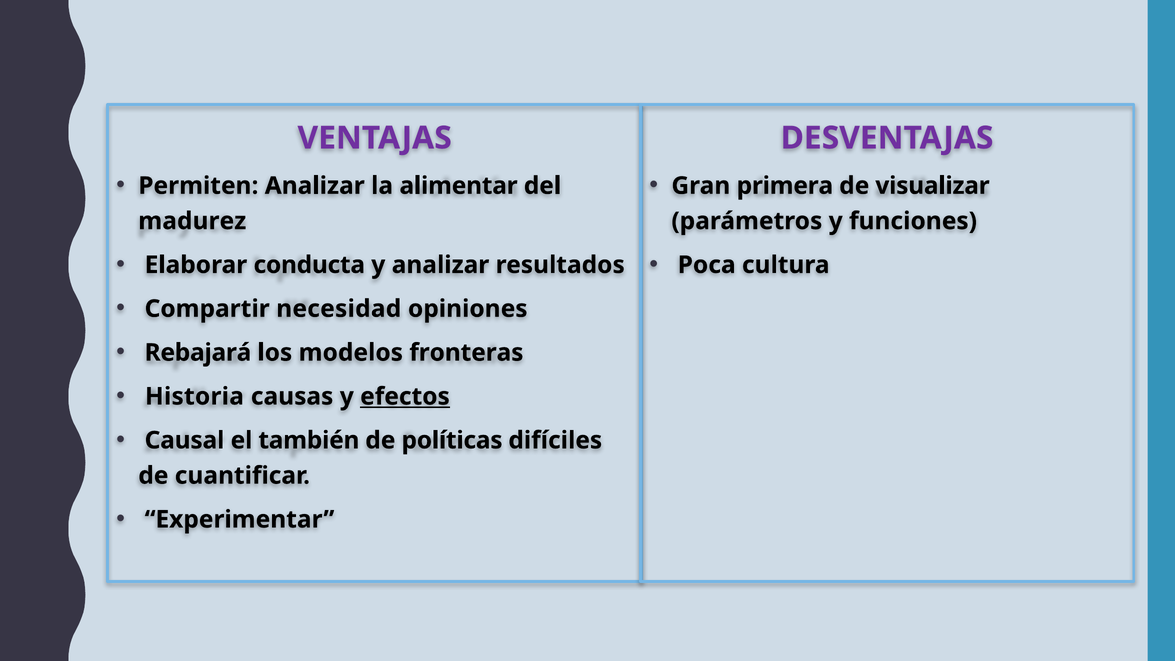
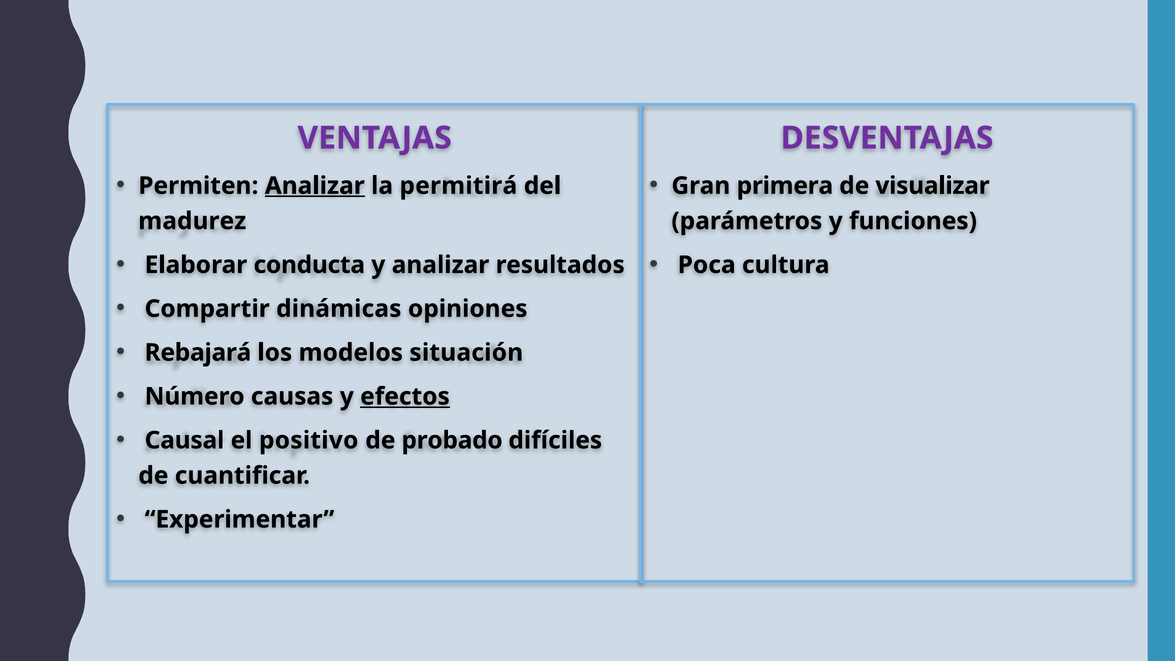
Analizar underline: none -> present (315, 186)
alimentar: alimentar -> permitirá (458, 186)
necesidad: necesidad -> dinámicas (339, 309)
fronteras: fronteras -> situación (466, 353)
Historia: Historia -> Número (195, 396)
también: también -> positivo (309, 440)
políticas: políticas -> probado (452, 440)
